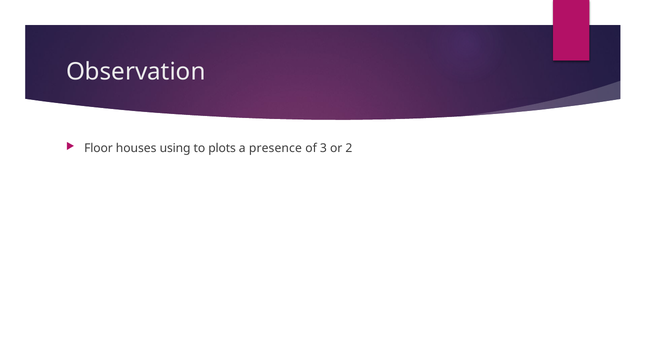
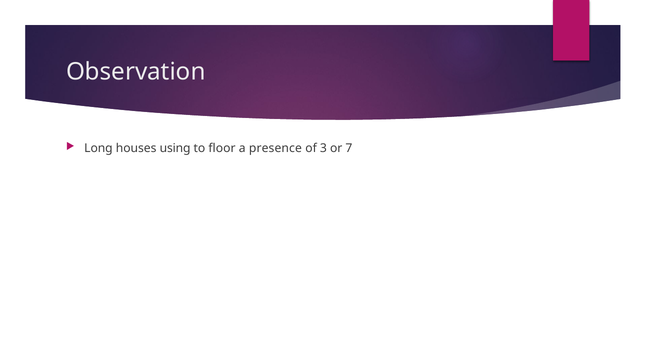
Floor: Floor -> Long (98, 148)
plots: plots -> floor (222, 148)
2: 2 -> 7 (349, 148)
